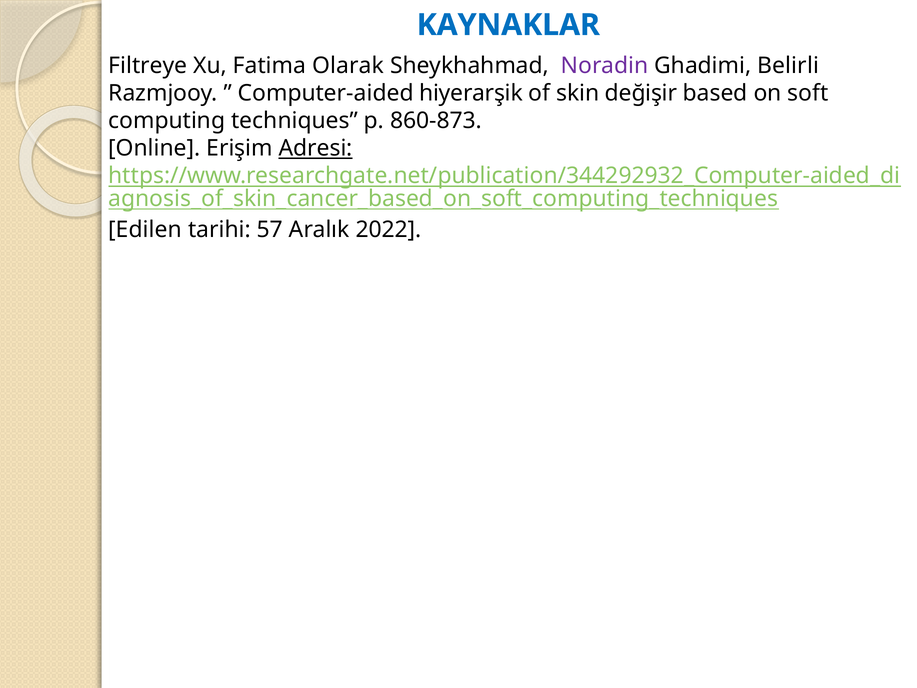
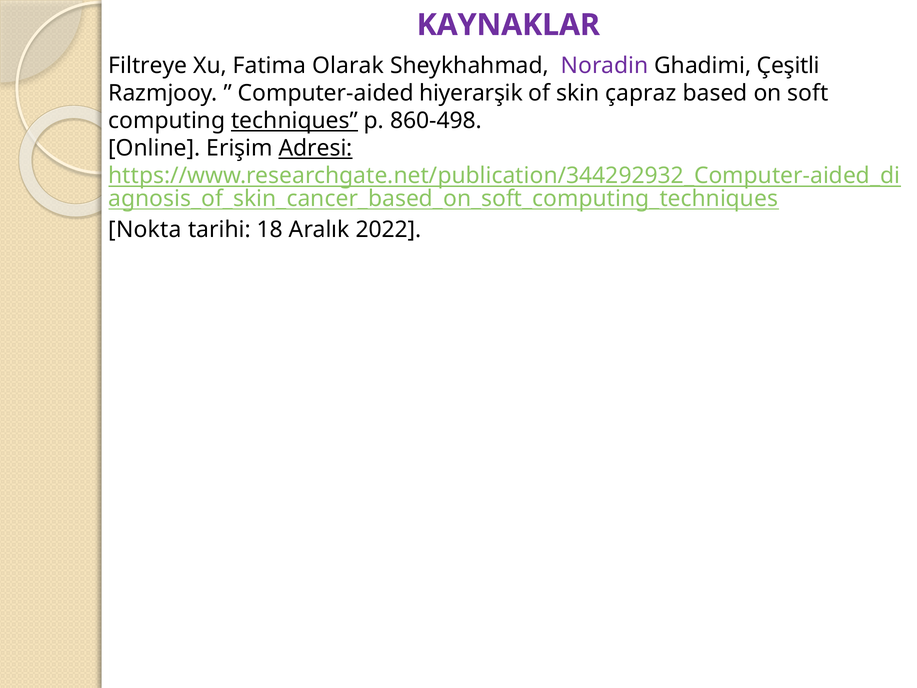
KAYNAKLAR colour: blue -> purple (508, 25)
Belirli: Belirli -> Çeşitli (788, 66)
değişir: değişir -> çapraz (641, 93)
techniques underline: none -> present (295, 121)
860-873: 860-873 -> 860-498 (436, 121)
Edilen: Edilen -> Nokta (145, 230)
57: 57 -> 18 (270, 230)
